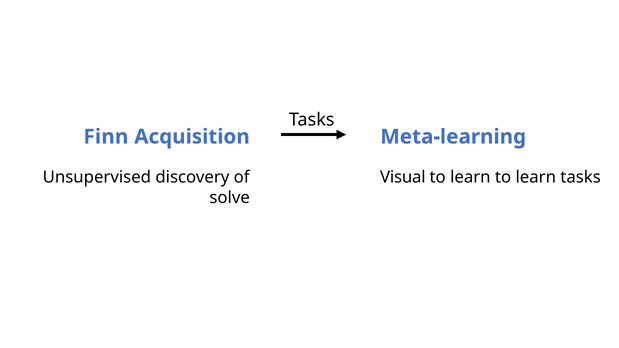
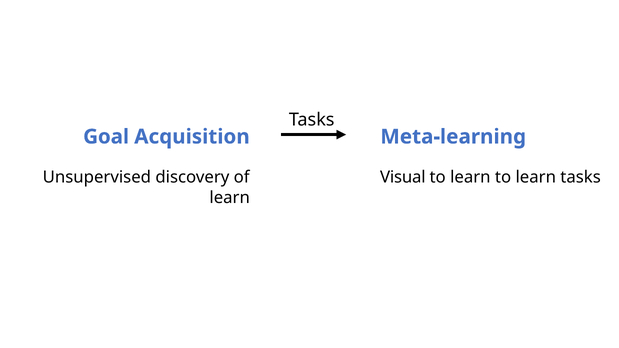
Finn: Finn -> Goal (106, 137)
solve: solve -> learn (230, 198)
